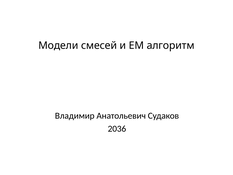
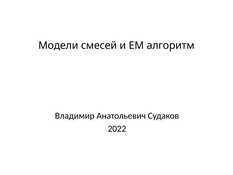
2036: 2036 -> 2022 (117, 129)
